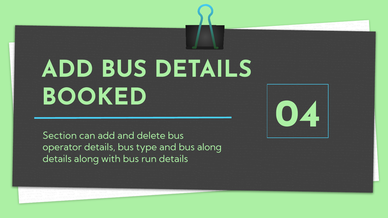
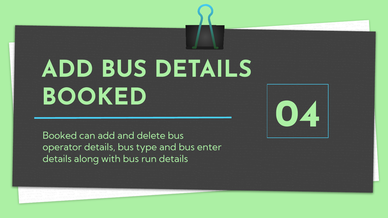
Section: Section -> Booked (60, 136)
bus along: along -> enter (209, 147)
